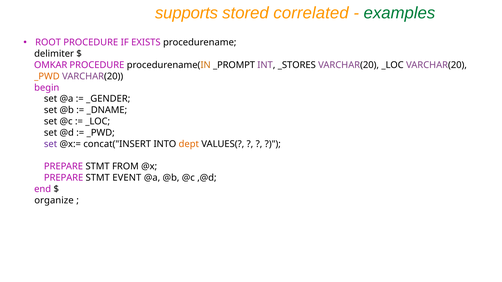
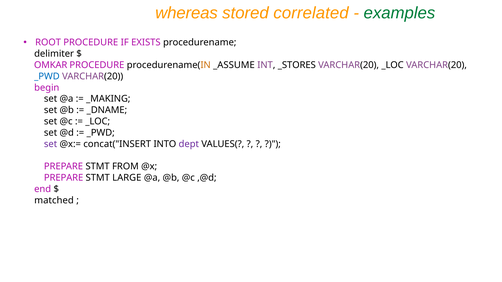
supports: supports -> whereas (187, 13)
_PROMPT: _PROMPT -> _ASSUME (234, 65)
_PWD colour: orange -> blue (47, 76)
_GENDER: _GENDER -> _MAKING (108, 99)
dept colour: orange -> purple (189, 144)
EVENT: EVENT -> LARGE (127, 178)
organize: organize -> matched (54, 201)
